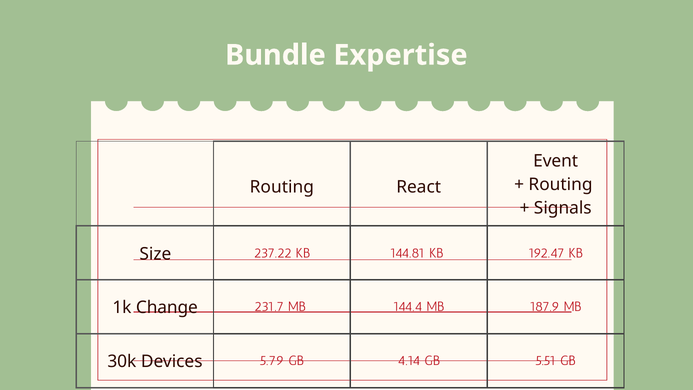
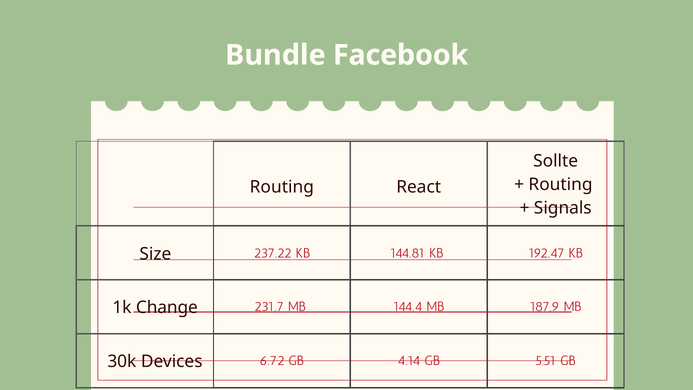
Expertise: Expertise -> Facebook (401, 55)
Event: Event -> Sollte (556, 161)
5.79: 5.79 -> 6.72 (272, 361)
